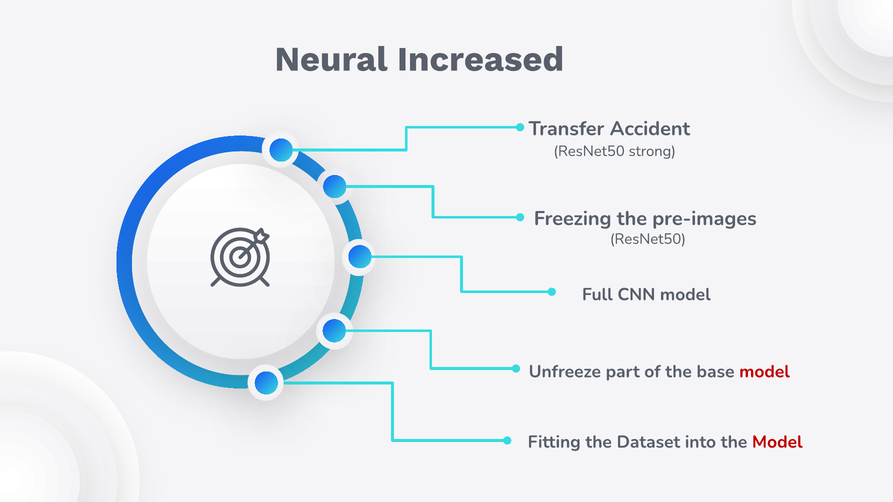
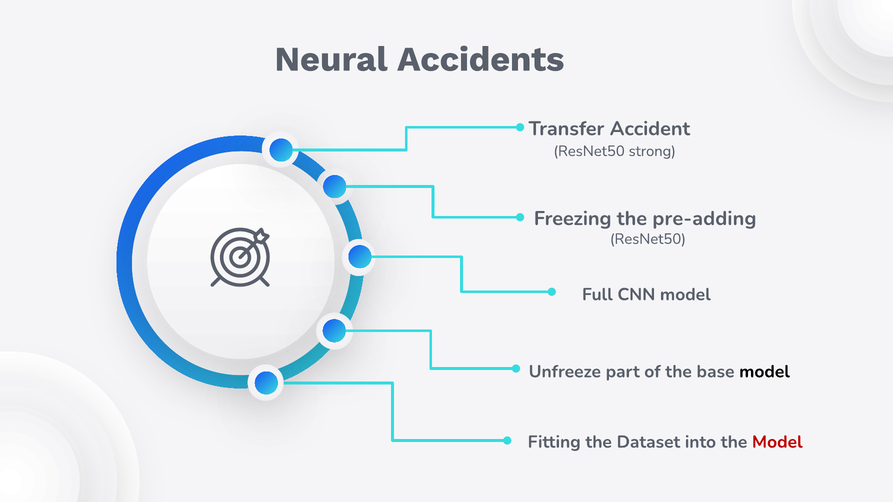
Increased: Increased -> Accidents (481, 59)
pre-images: pre-images -> pre-adding (704, 219)
model colour: red -> black (764, 372)
